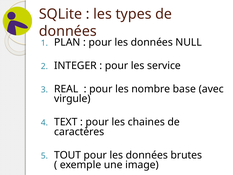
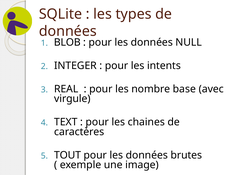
PLAN: PLAN -> BLOB (67, 42)
service: service -> intents (164, 66)
